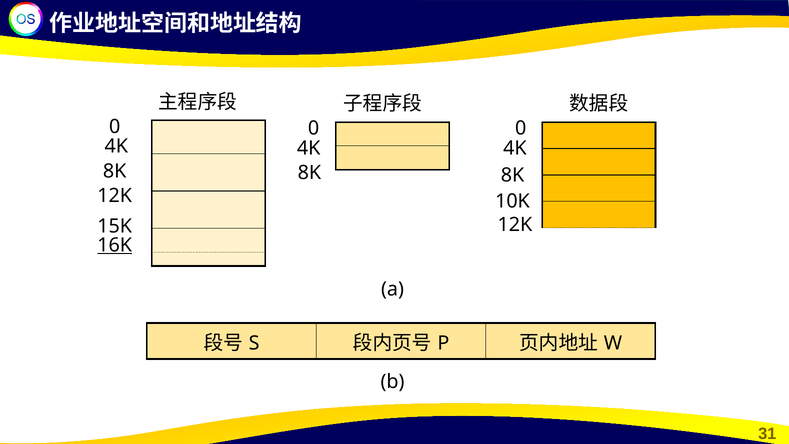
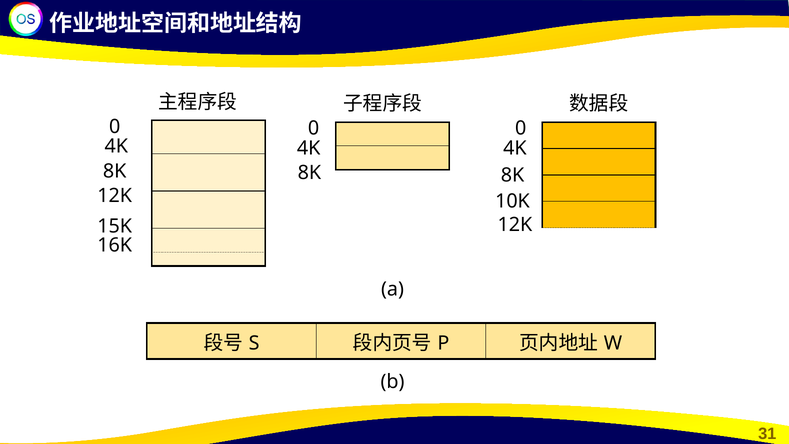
16K underline: present -> none (115, 245)
